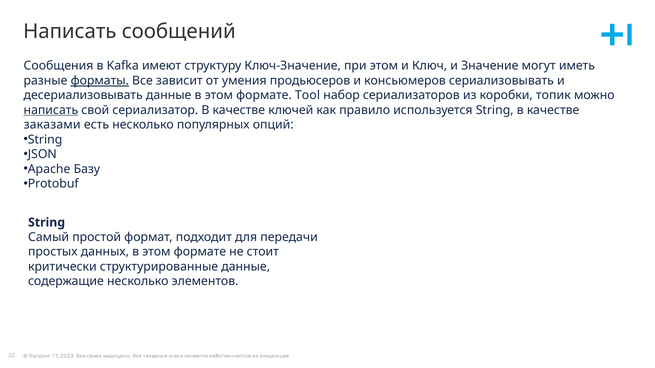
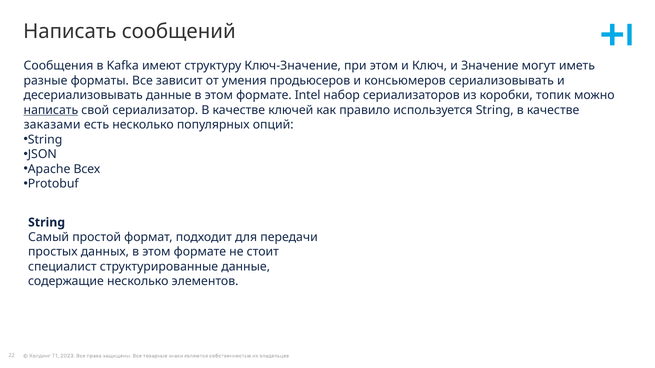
форматы underline: present -> none (100, 81)
Tool: Tool -> Intel (308, 95)
Базу: Базу -> Всех (87, 169)
критически: критически -> специалист (62, 267)
